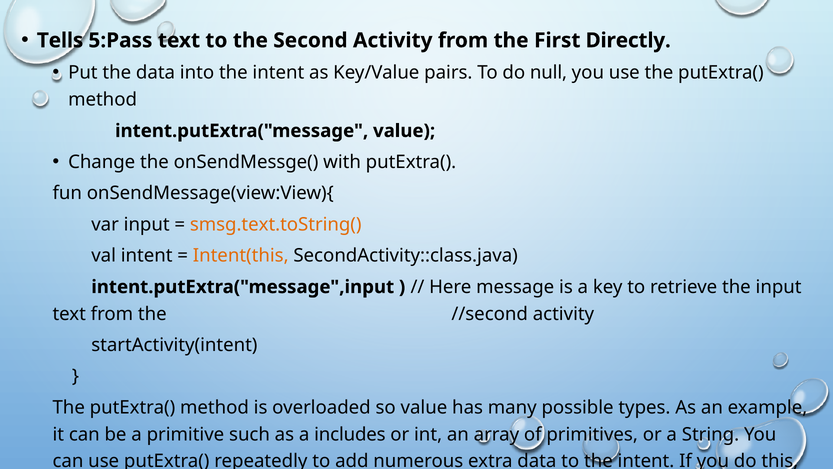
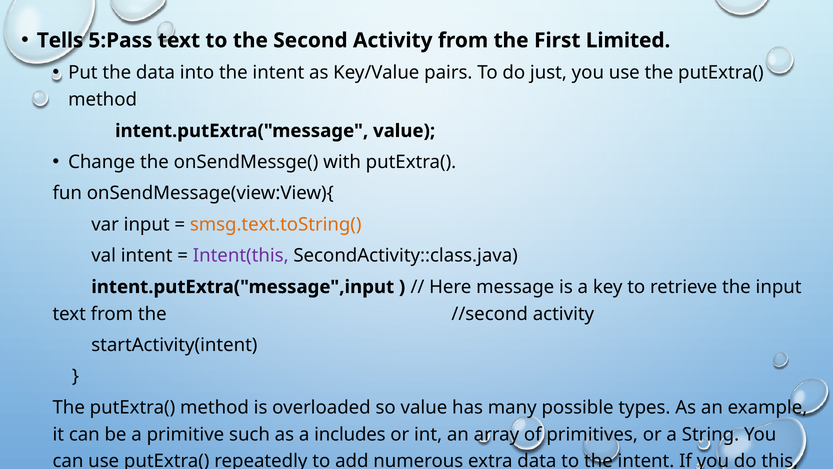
Directly: Directly -> Limited (628, 40)
null: null -> just (548, 73)
Intent(this colour: orange -> purple (241, 256)
